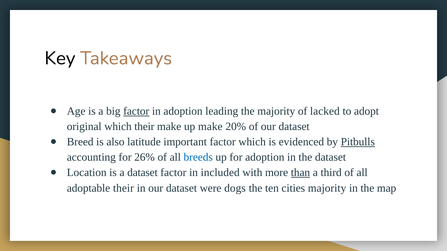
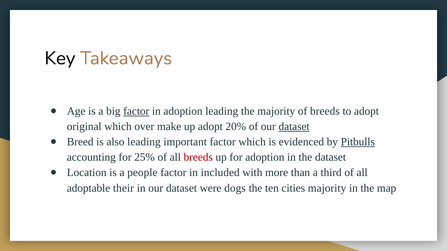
of lacked: lacked -> breeds (325, 111)
which their: their -> over (144, 127)
up make: make -> adopt (210, 127)
dataset underline: none -> present (294, 127)
also latitude: latitude -> leading (144, 142)
26%: 26% -> 25% (145, 158)
breeds colour: blue -> red (198, 158)
a dataset: dataset -> people (142, 173)
than underline: present -> none (300, 173)
